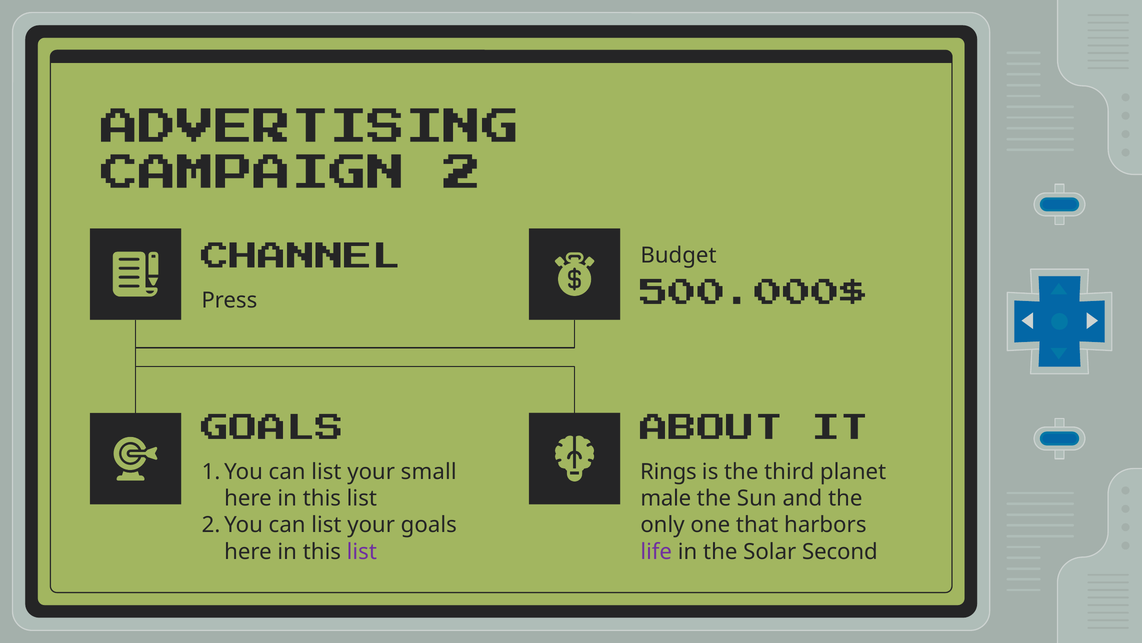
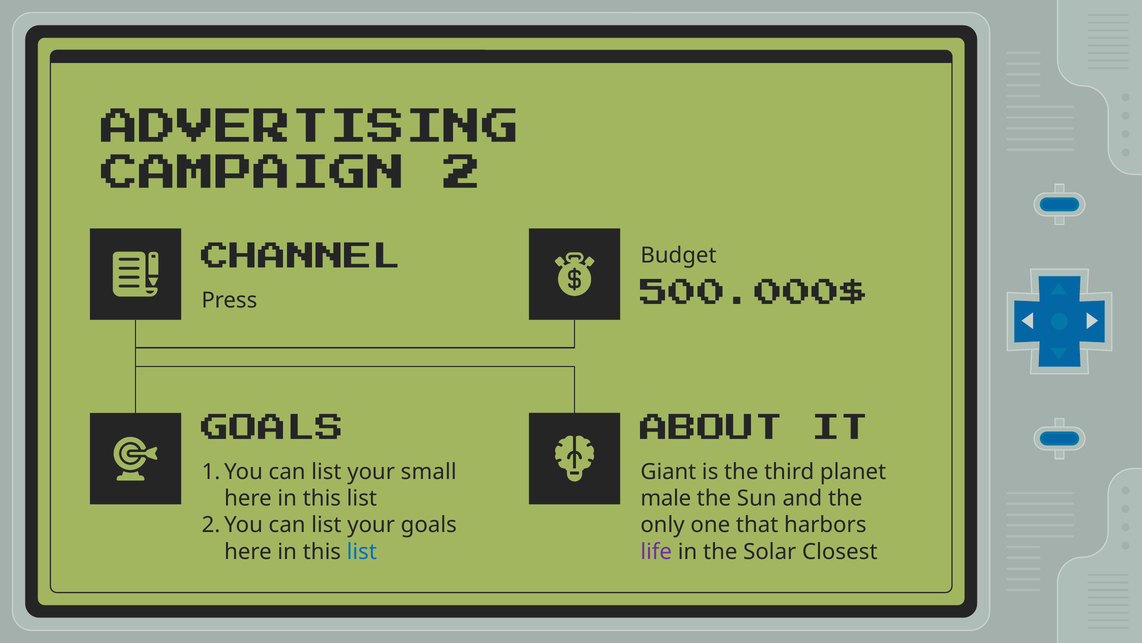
Rings: Rings -> Giant (668, 471)
list colour: purple -> blue (362, 551)
Second: Second -> Closest (840, 551)
